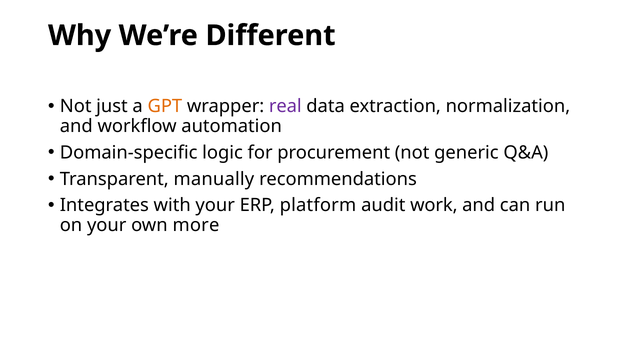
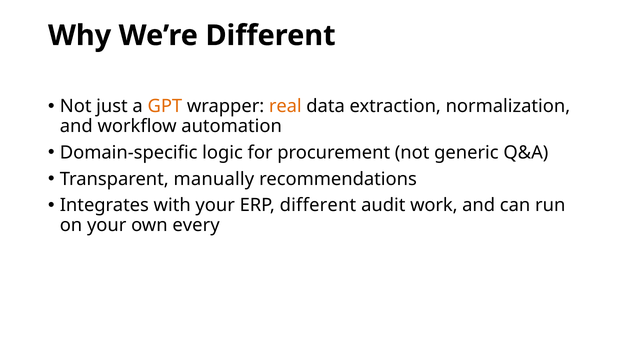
real colour: purple -> orange (285, 107)
ERP platform: platform -> different (318, 206)
more: more -> every (196, 225)
